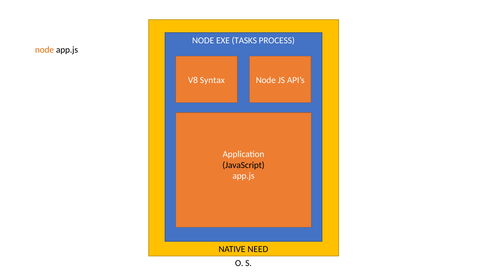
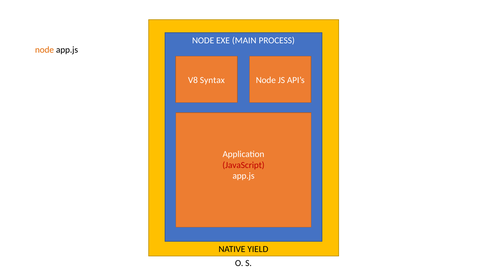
TASKS: TASKS -> MAIN (244, 41)
JavaScript colour: black -> red (243, 165)
NEED: NEED -> YIELD (258, 249)
